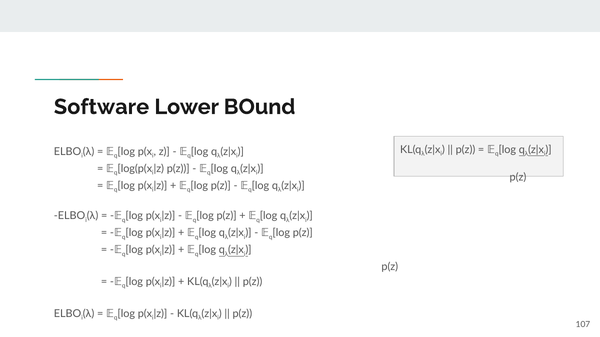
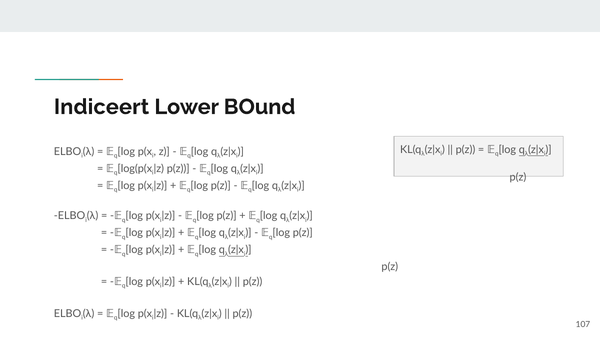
Software: Software -> Indiceert (101, 107)
